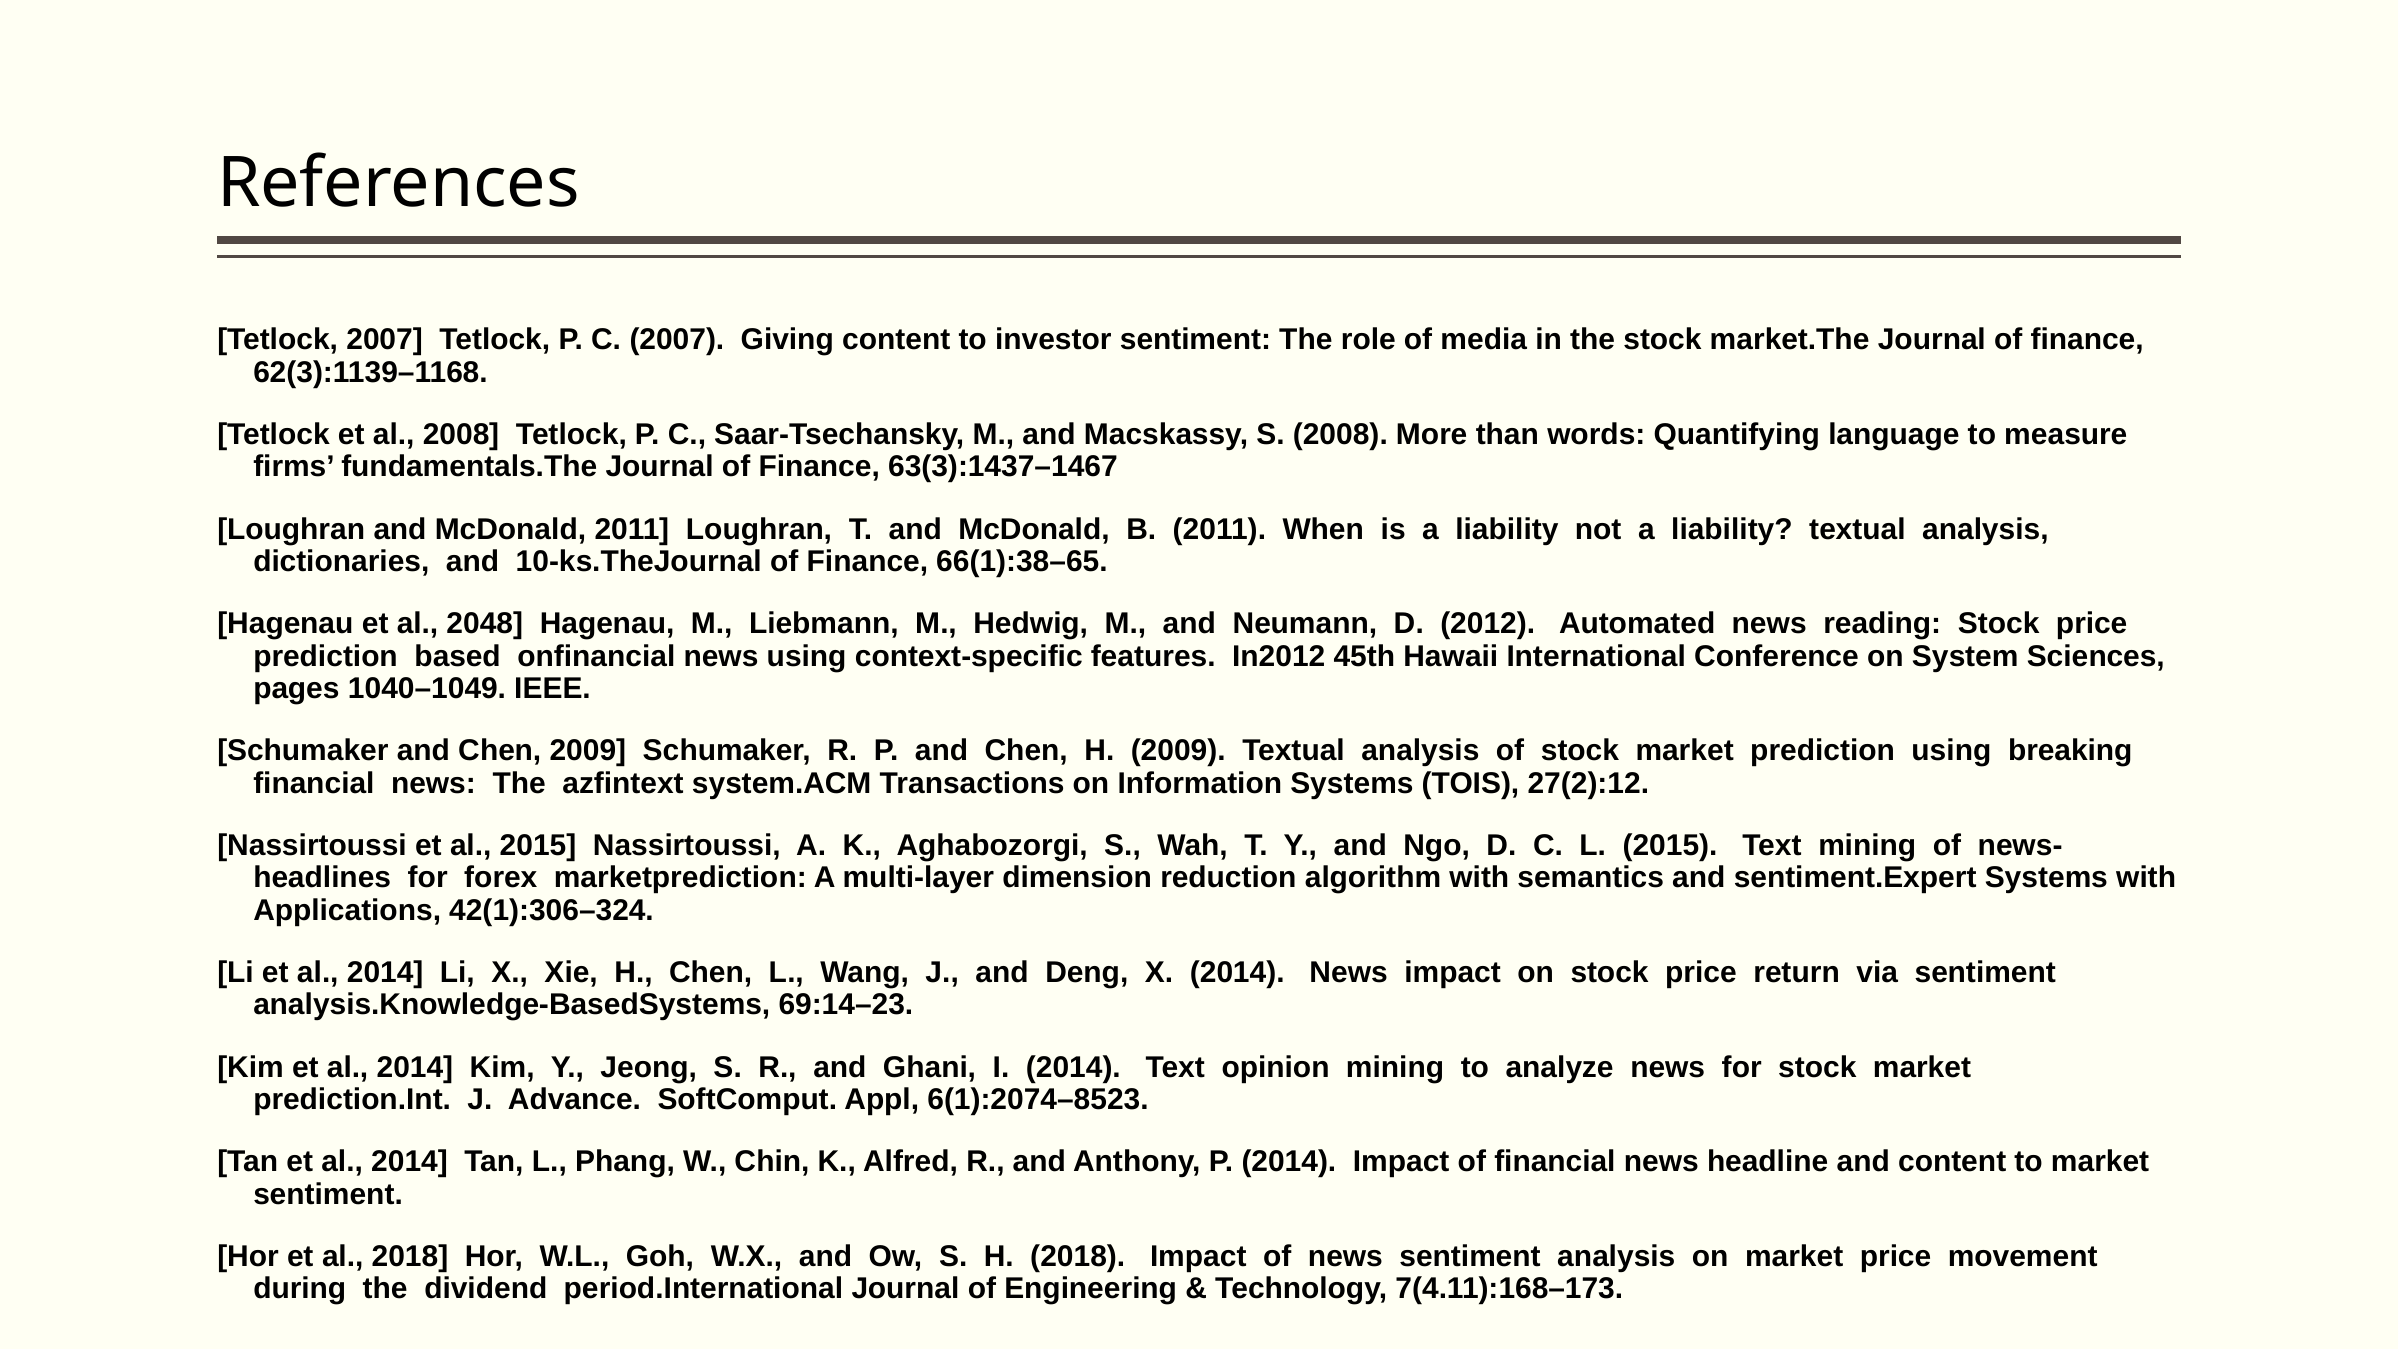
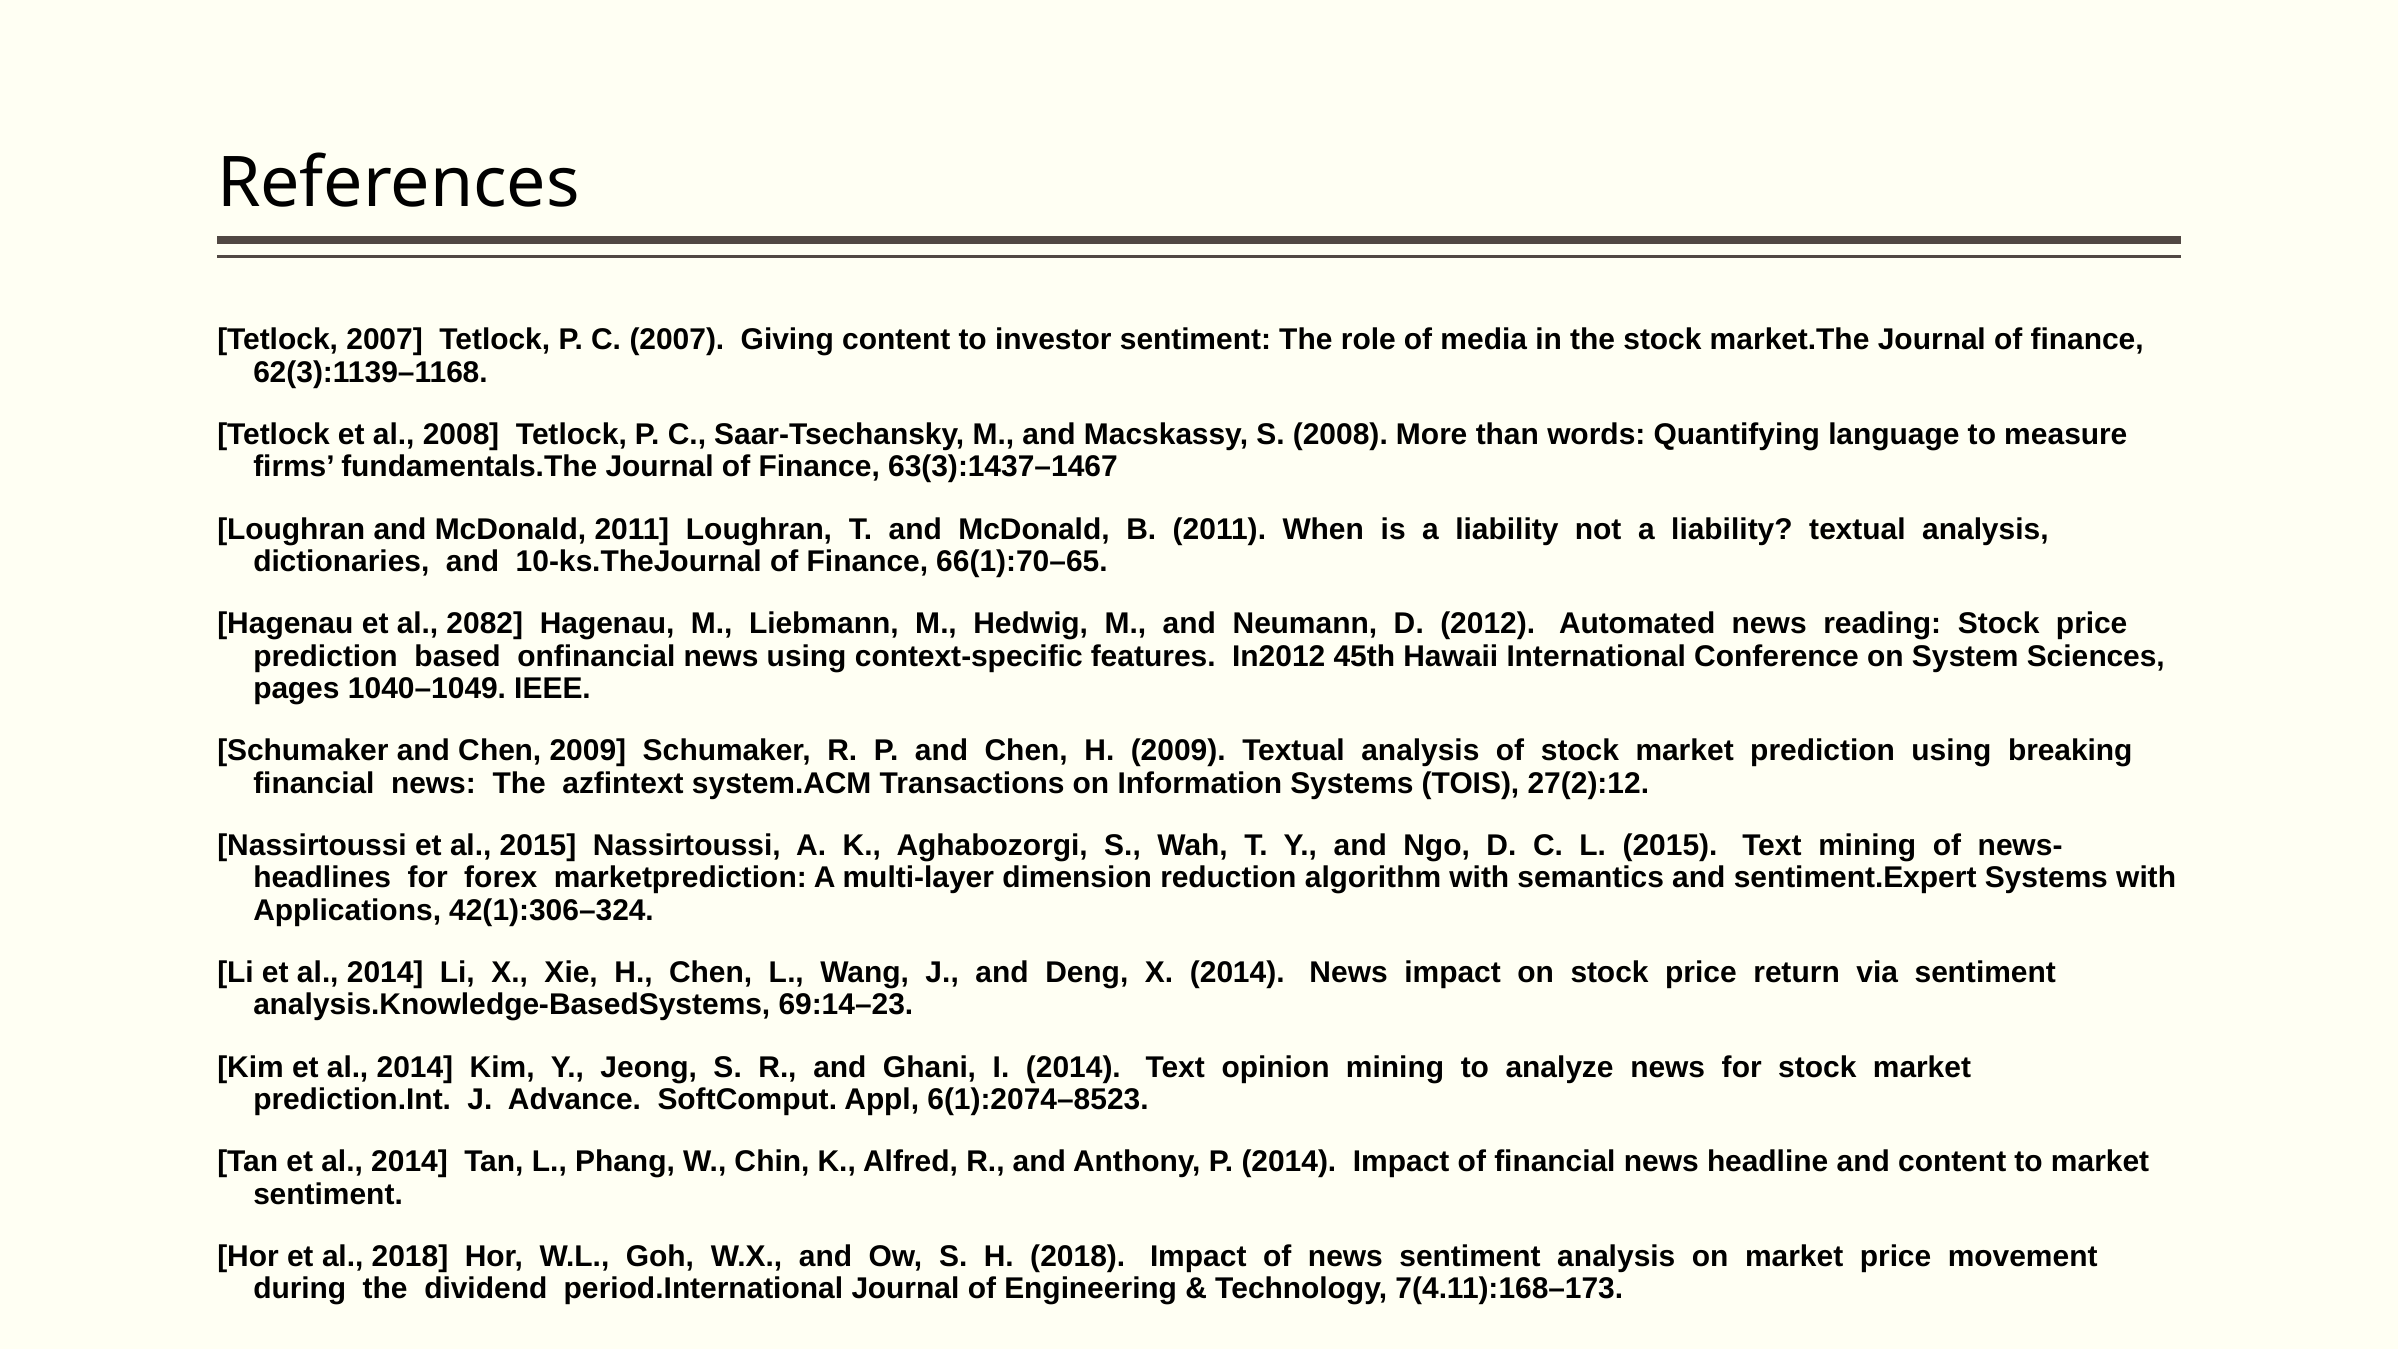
66(1):38–65: 66(1):38–65 -> 66(1):70–65 (1022, 561)
2048: 2048 -> 2082 (485, 624)
